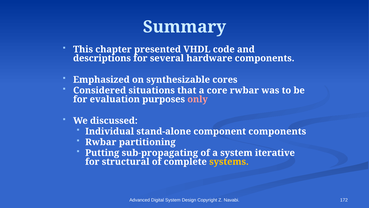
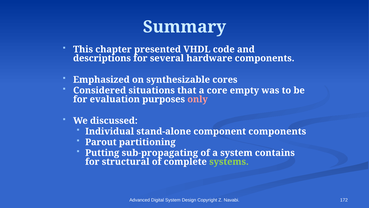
core rwbar: rwbar -> empty (244, 90)
Rwbar: Rwbar -> Parout (101, 142)
iterative: iterative -> contains (275, 153)
systems colour: yellow -> light green (229, 161)
